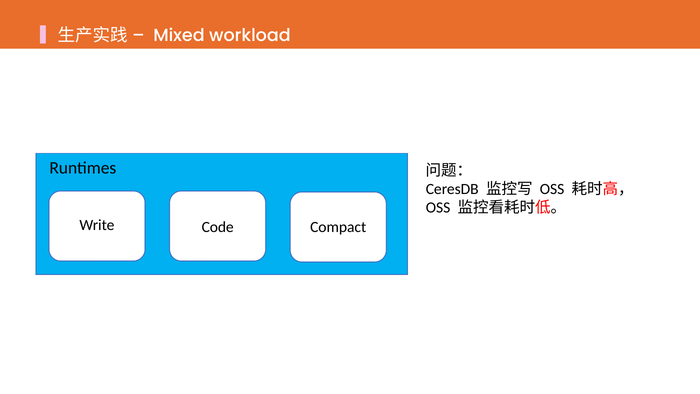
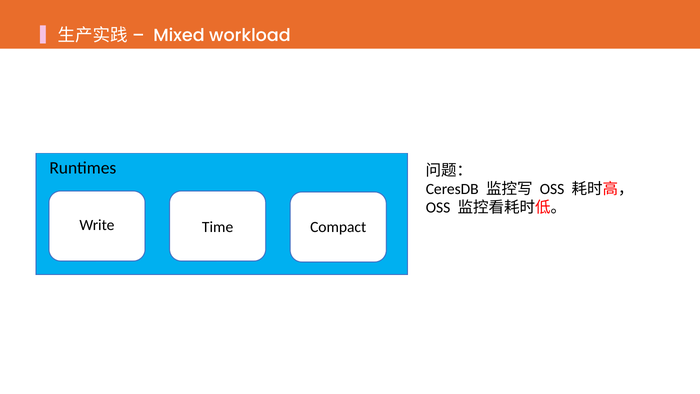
Code: Code -> Time (218, 227)
